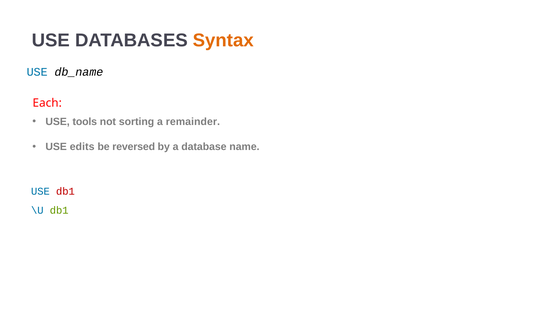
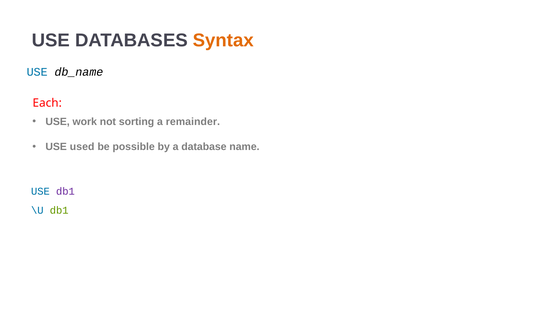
tools: tools -> work (85, 122)
edits: edits -> used (82, 147)
reversed: reversed -> possible (134, 147)
db1 colour: red -> purple (65, 191)
